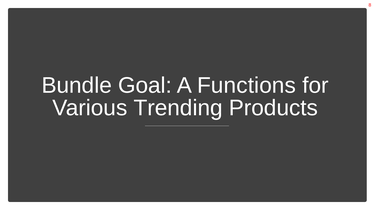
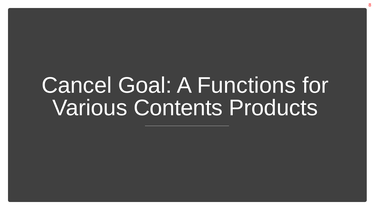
Bundle: Bundle -> Cancel (77, 85)
Trending: Trending -> Contents (178, 108)
